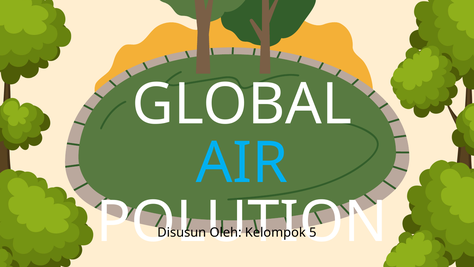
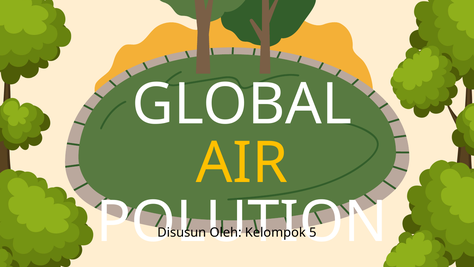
AIR colour: light blue -> yellow (242, 163)
